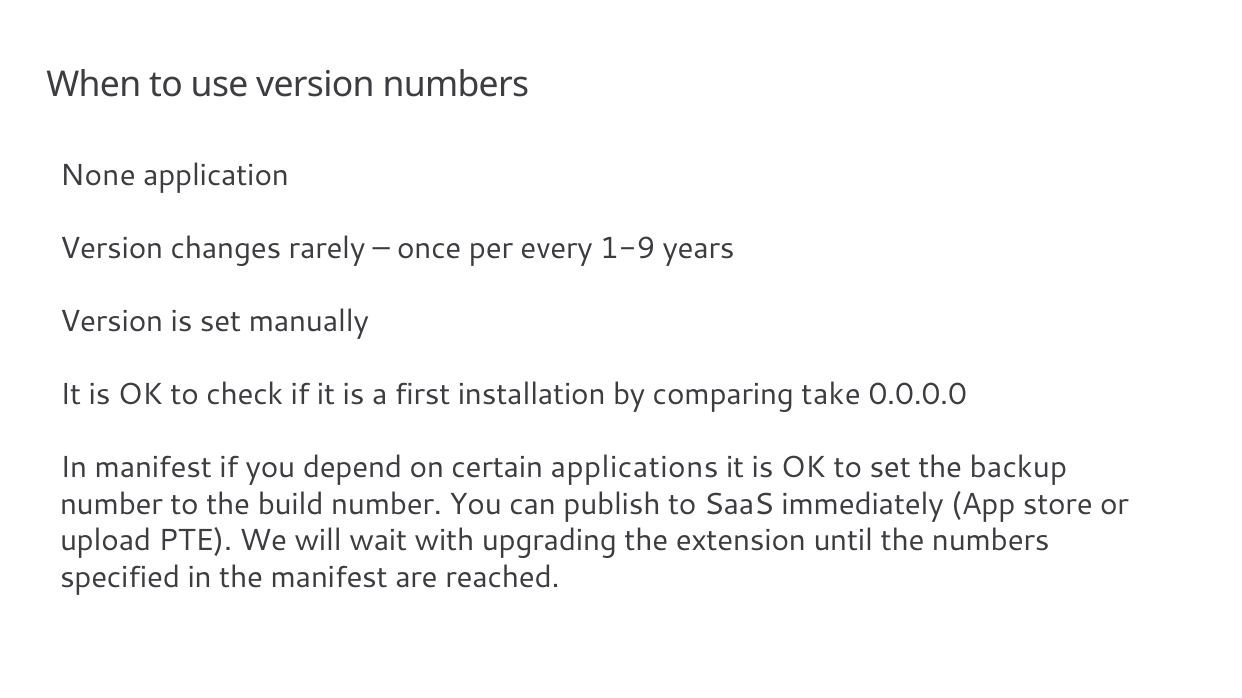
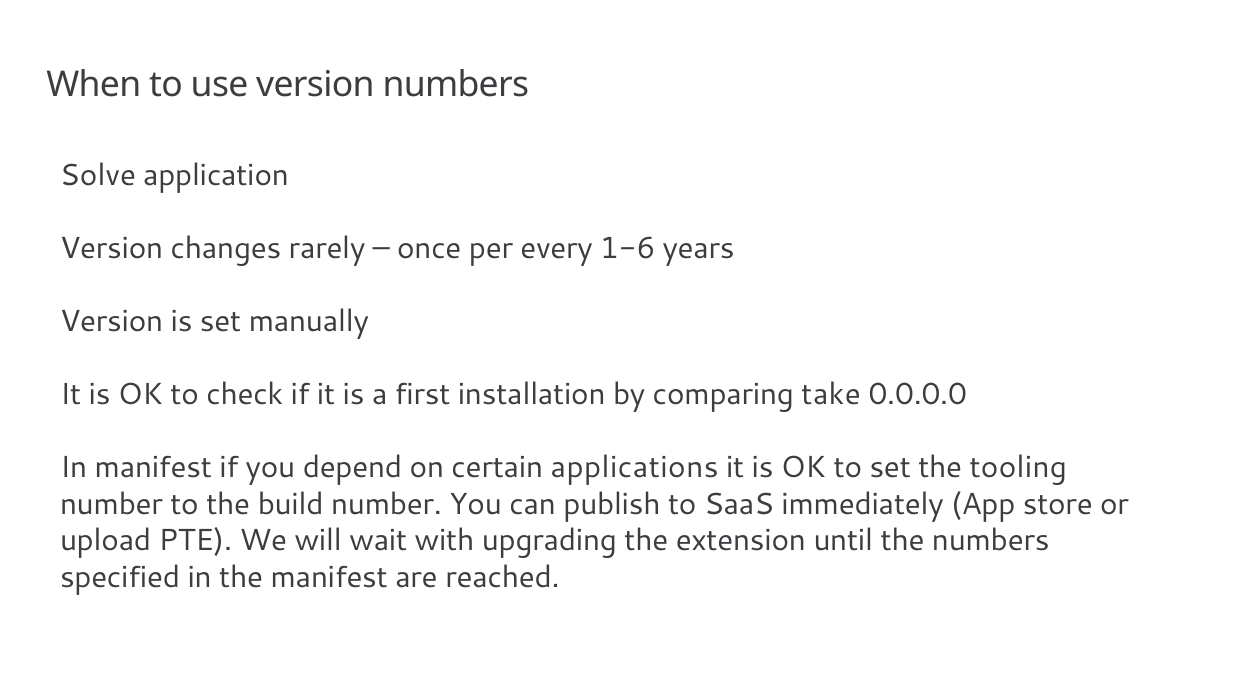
None: None -> Solve (98, 176)
1-9: 1-9 -> 1-6 (628, 249)
backup: backup -> tooling (1018, 468)
